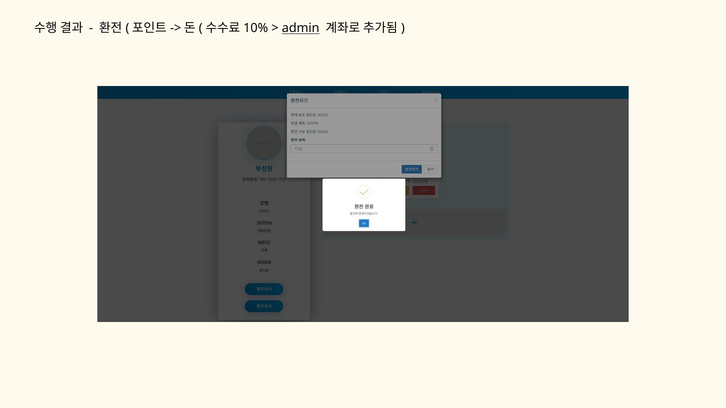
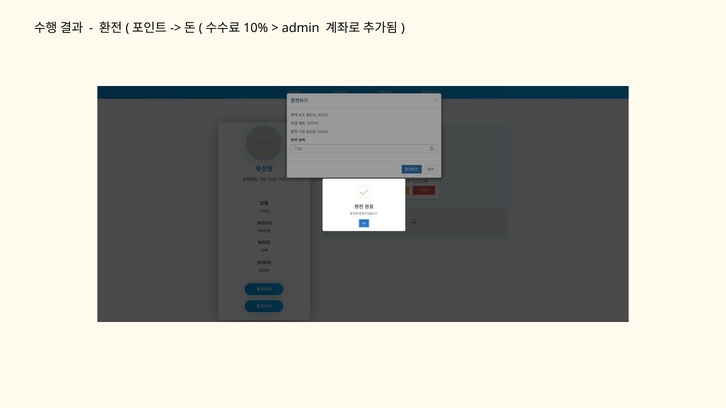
admin underline: present -> none (301, 28)
